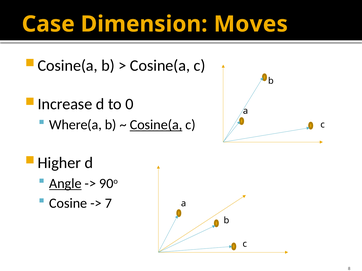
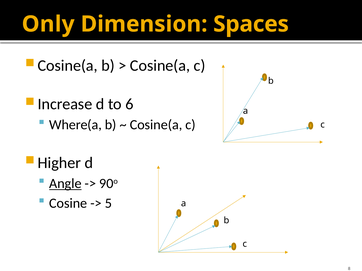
Case: Case -> Only (48, 24)
Moves: Moves -> Spaces (251, 24)
0: 0 -> 6 (129, 104)
Cosine(a underline: present -> none (156, 125)
7: 7 -> 5 (108, 204)
